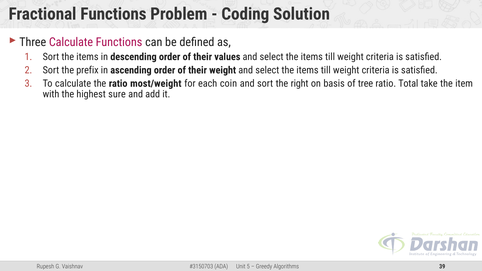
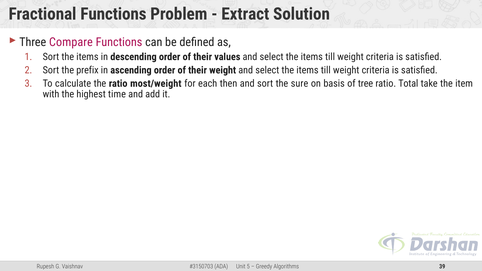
Coding: Coding -> Extract (245, 14)
Three Calculate: Calculate -> Compare (71, 42)
coin: coin -> then (229, 84)
right: right -> sure (300, 84)
sure: sure -> time (117, 94)
